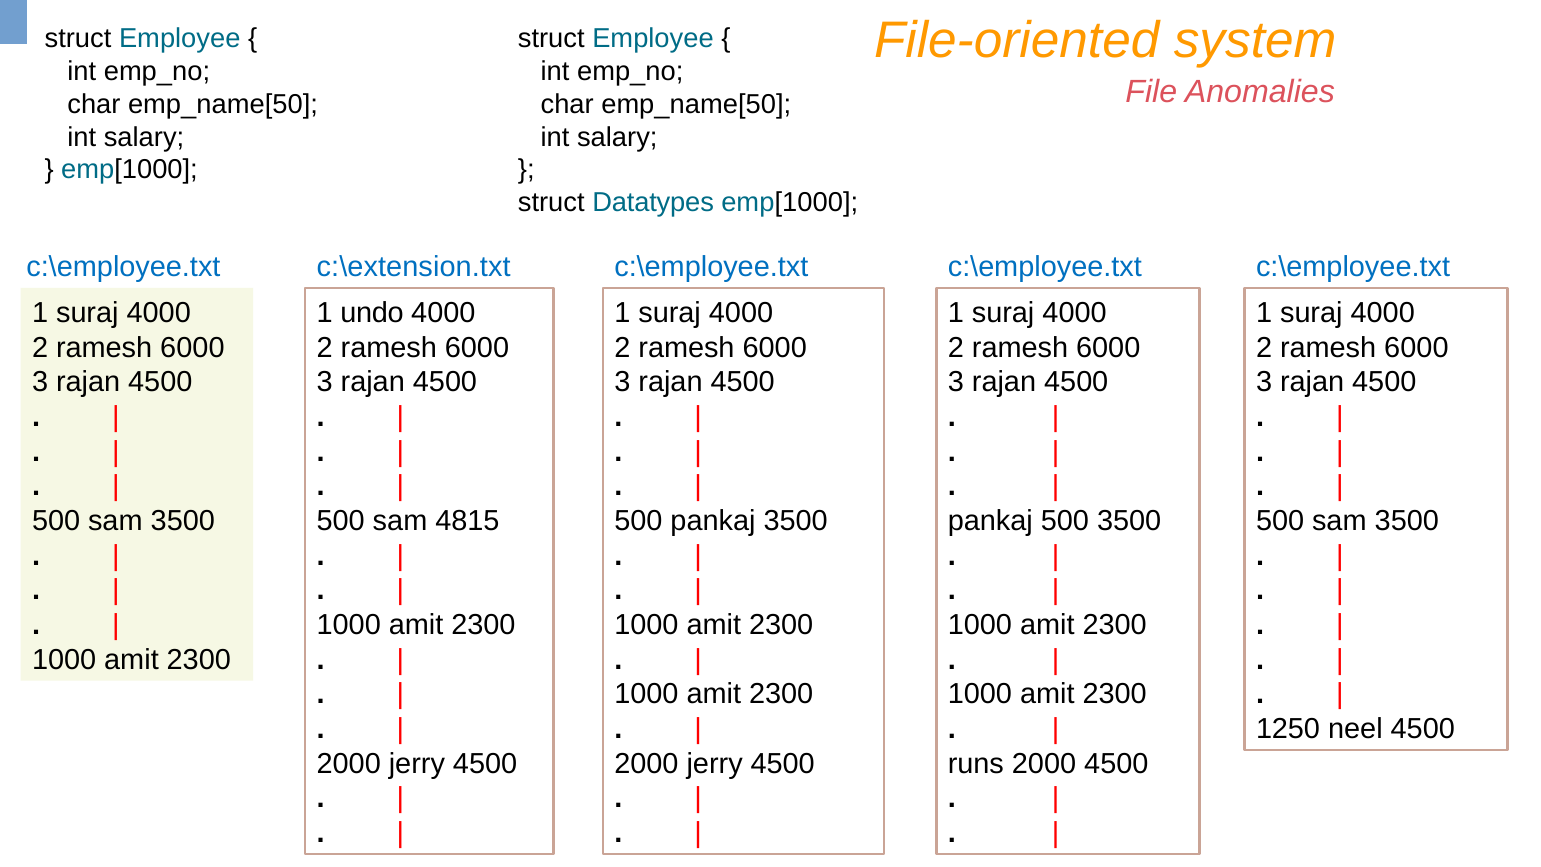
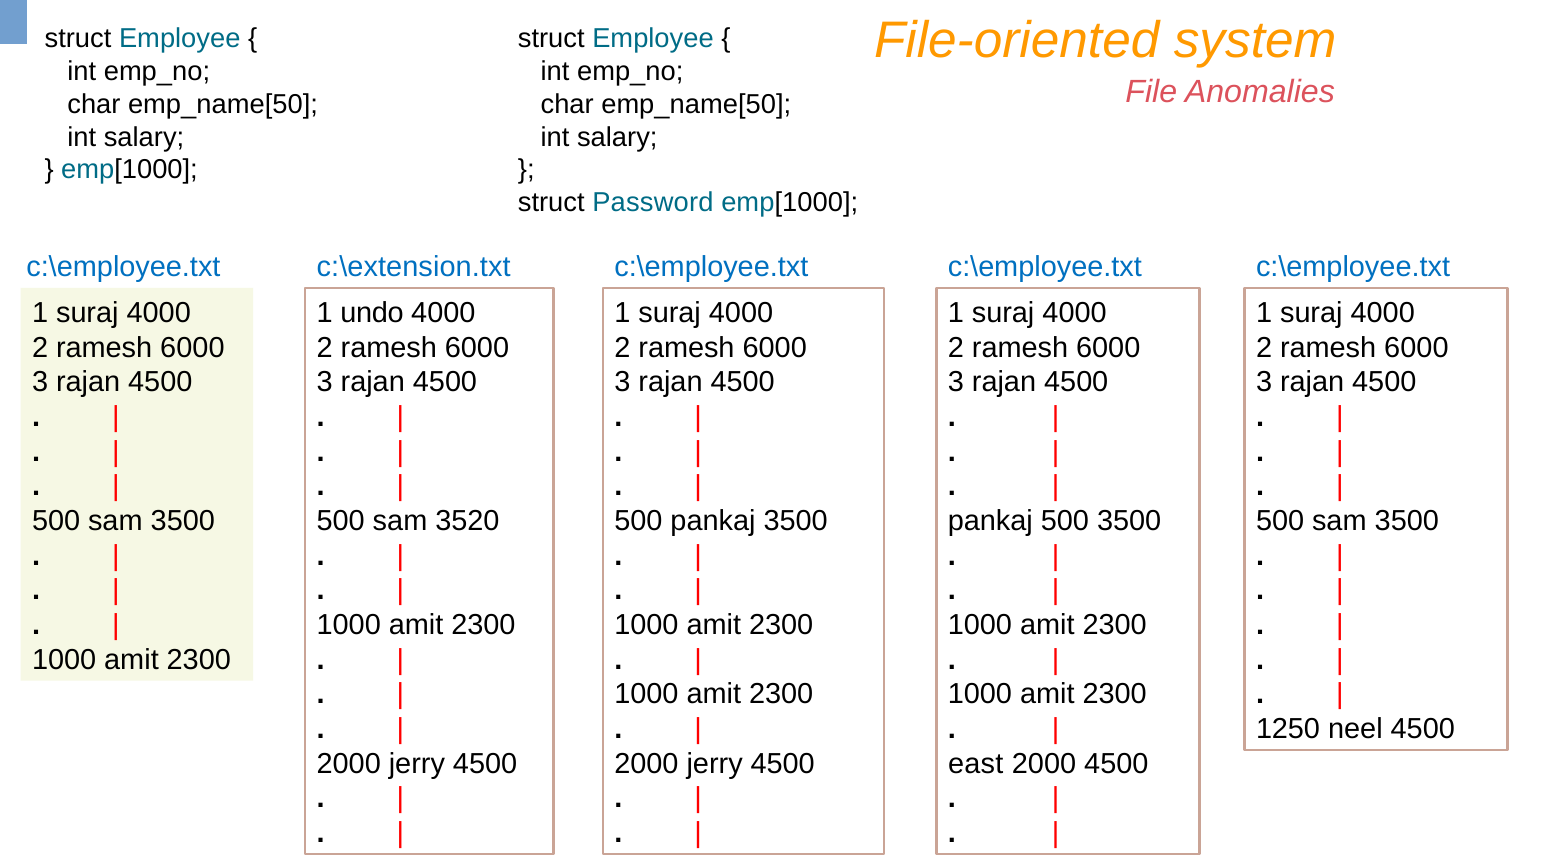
Datatypes: Datatypes -> Password (653, 202)
4815: 4815 -> 3520 (467, 521)
runs: runs -> east (976, 764)
